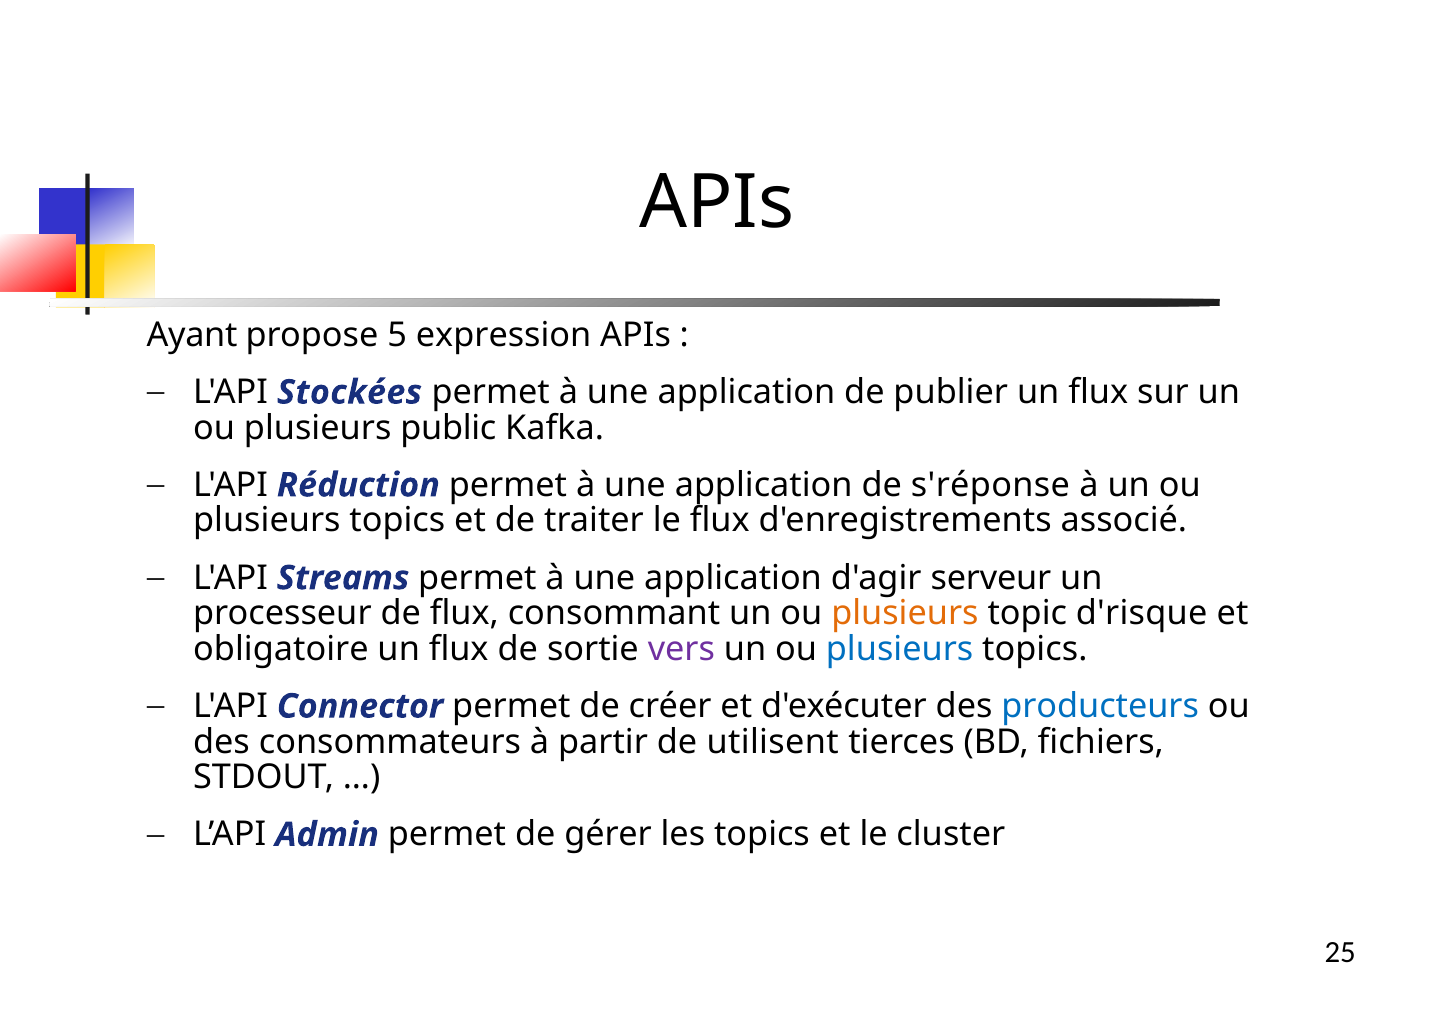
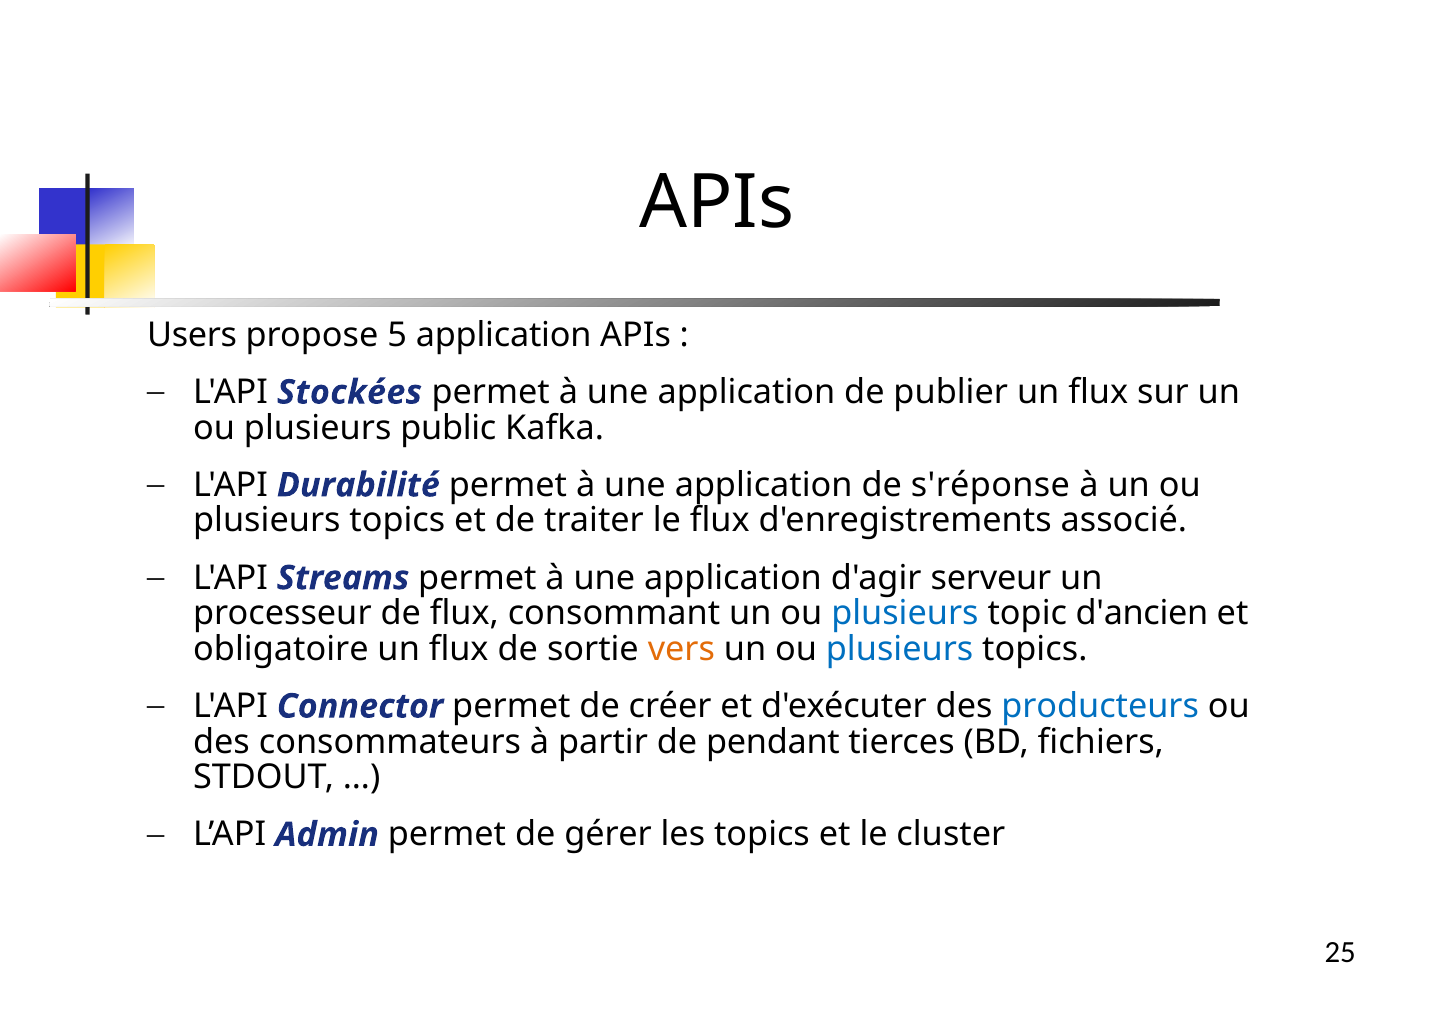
Ayant: Ayant -> Users (192, 335)
5 expression: expression -> application (504, 335)
Réduction: Réduction -> Durabilité (358, 485)
plusieurs colour: orange -> blue (905, 614)
d'risque: d'risque -> d'ancien (1142, 614)
vers colour: purple -> orange (681, 649)
utilisent: utilisent -> pendant (773, 742)
